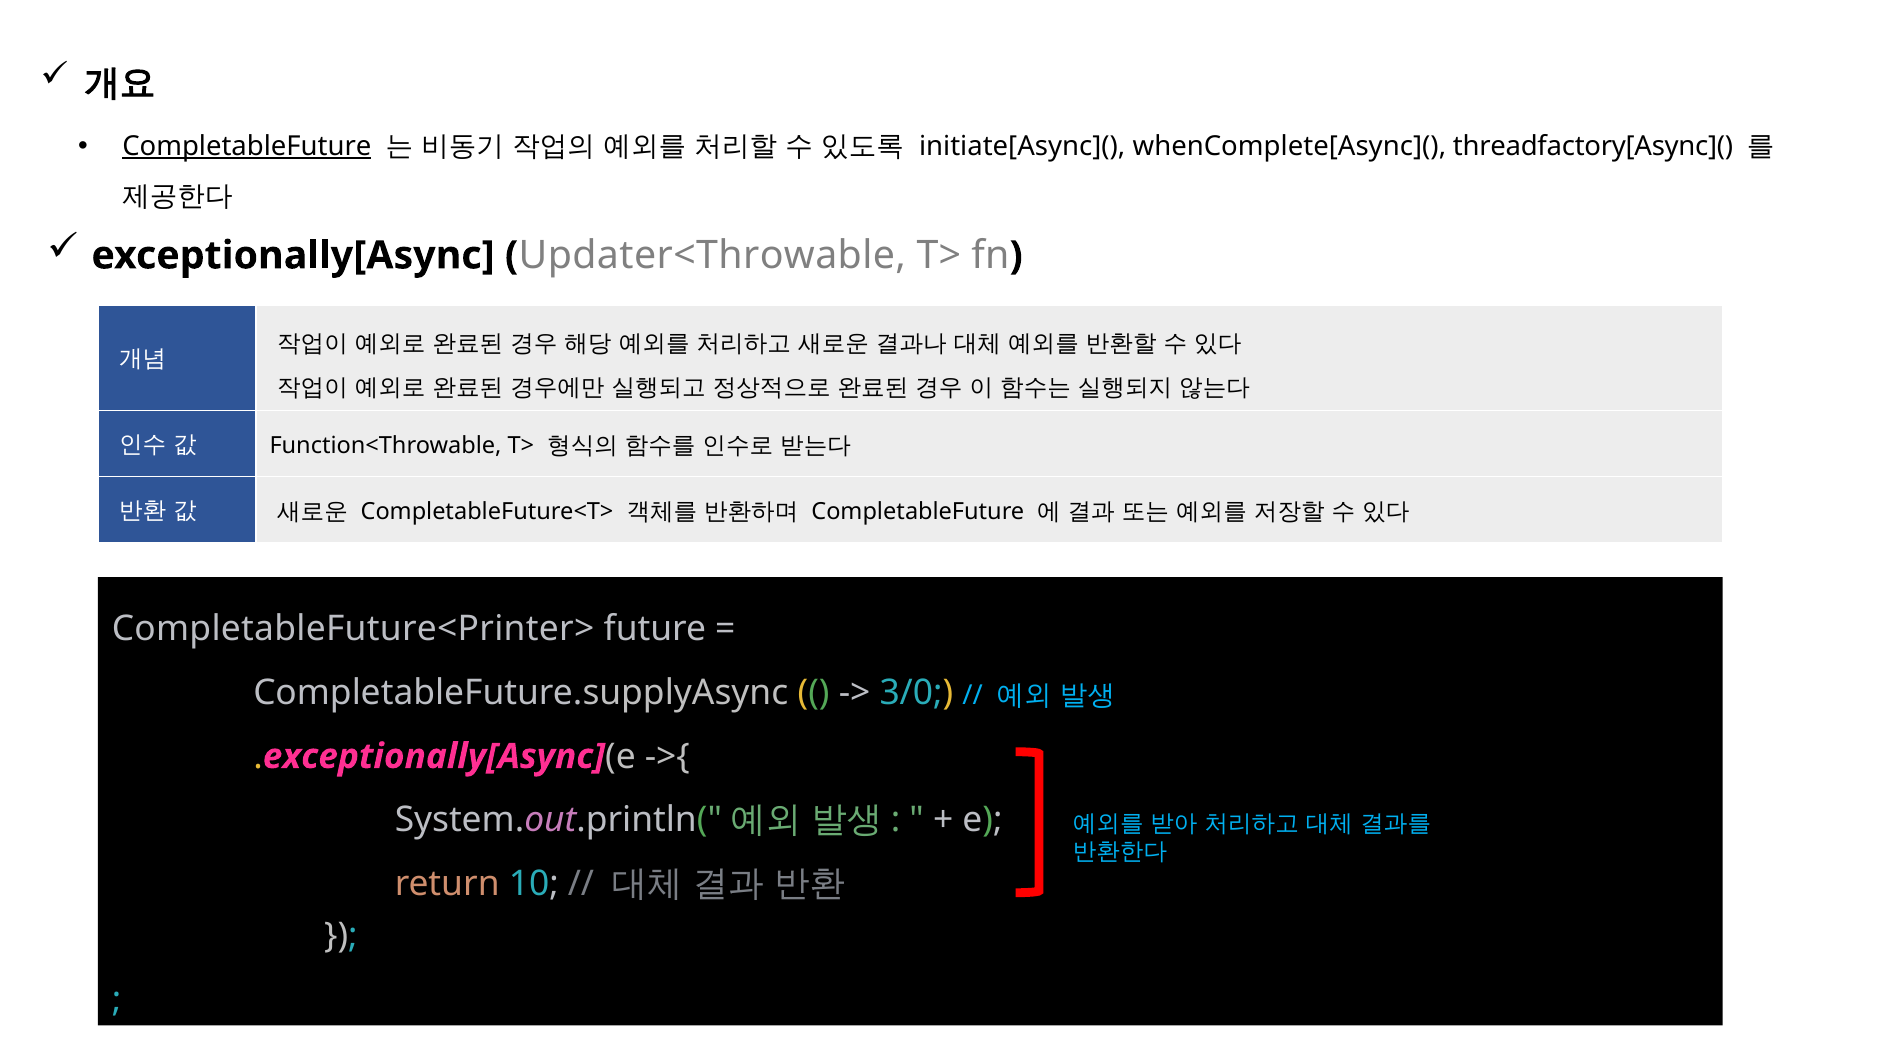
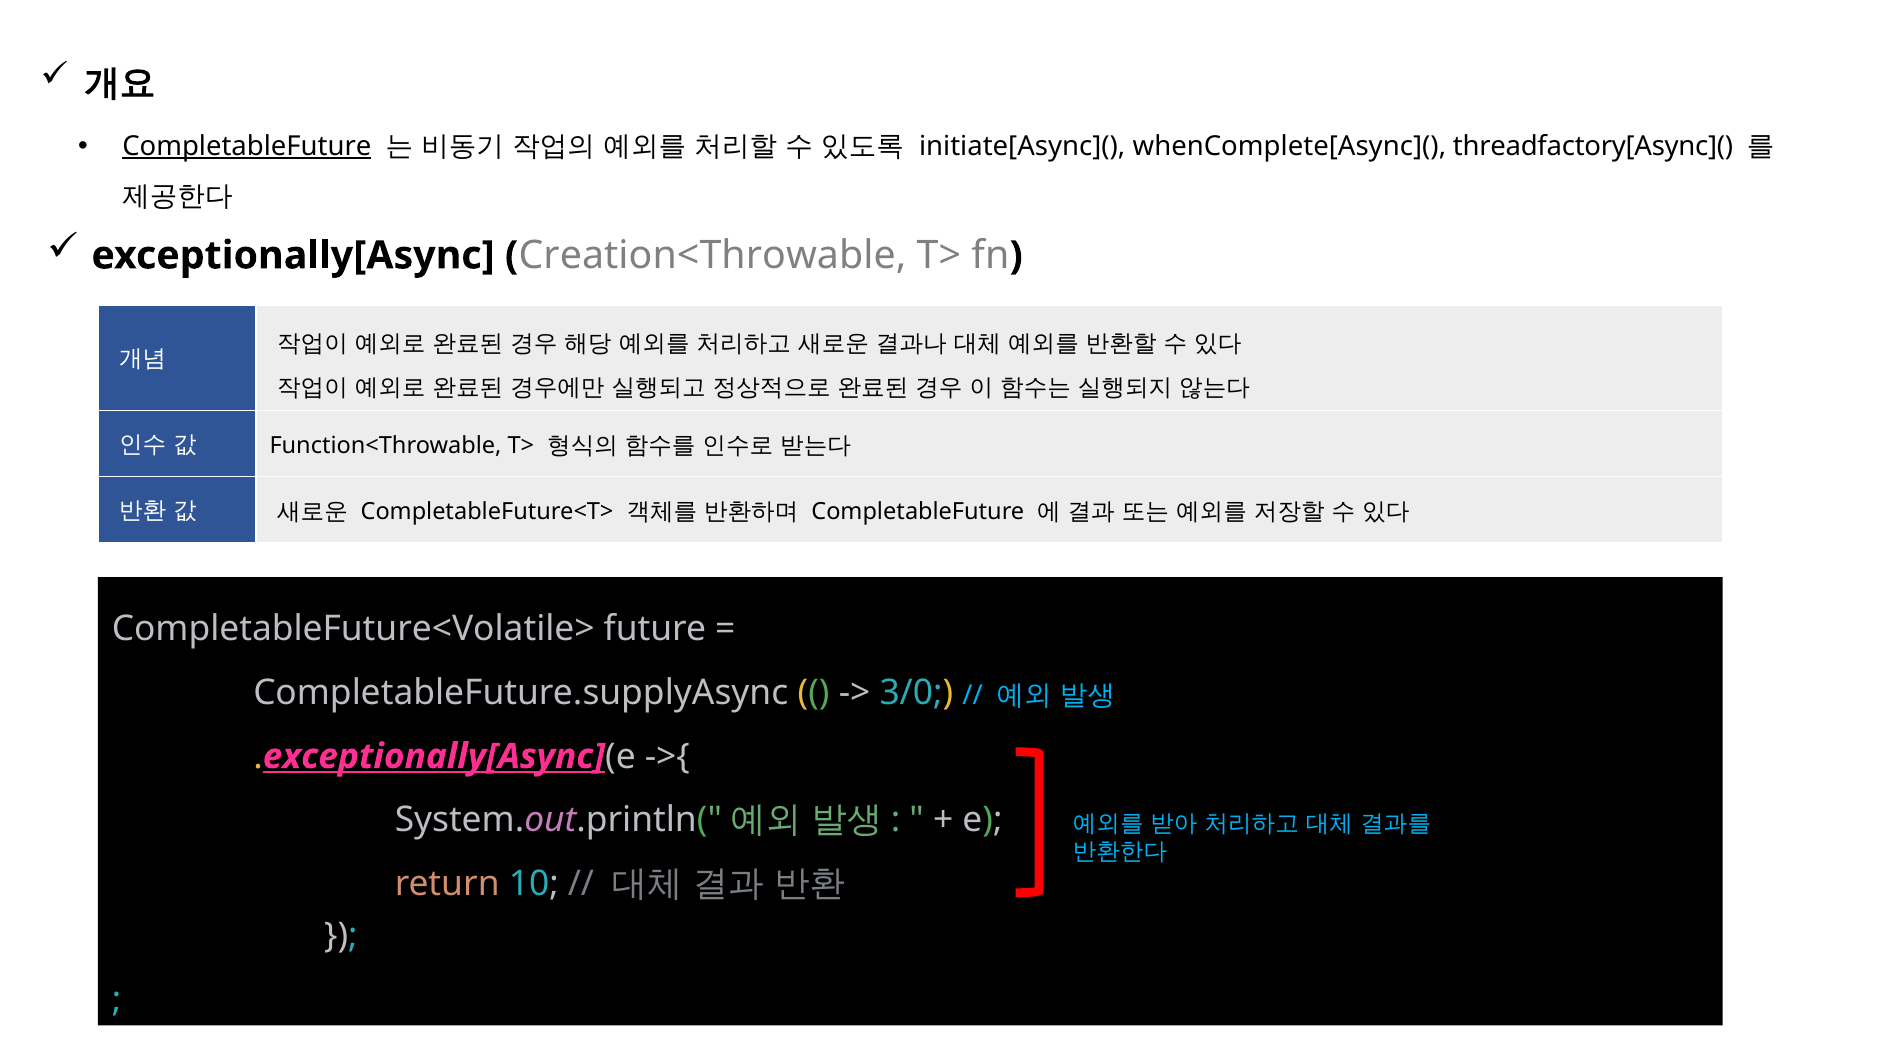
Updater<Throwable: Updater<Throwable -> Creation<Throwable (712, 256)
CompletableFuture<Printer>: CompletableFuture<Printer> -> CompletableFuture<Volatile> (353, 629)
exceptionally[Async underline: none -> present (434, 757)
